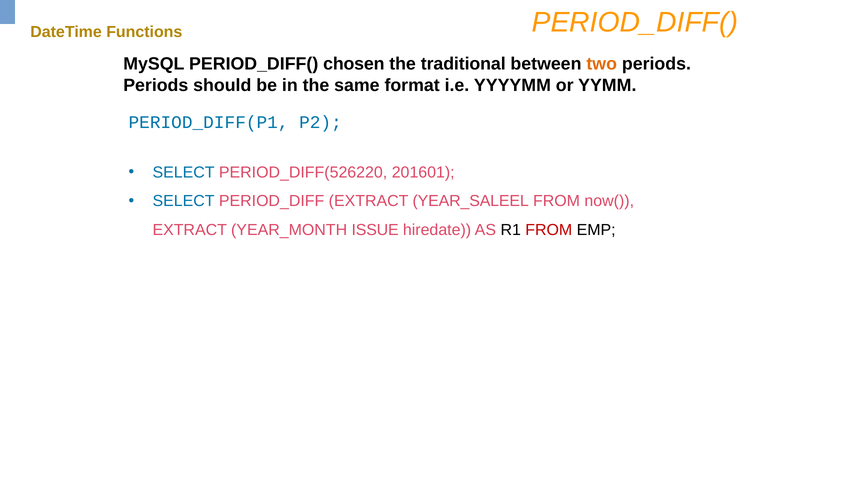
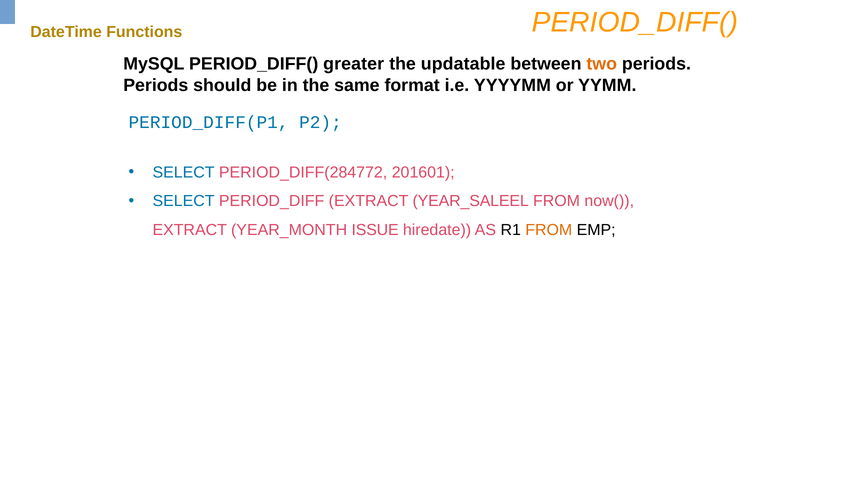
chosen: chosen -> greater (354, 64)
traditional: traditional -> updatable (463, 64)
PERIOD_DIFF(526220: PERIOD_DIFF(526220 -> PERIOD_DIFF(284772 (303, 172)
FROM colour: red -> orange (549, 230)
